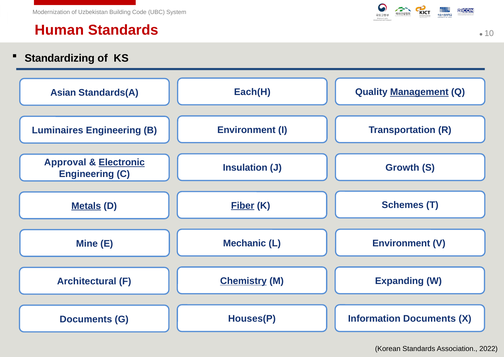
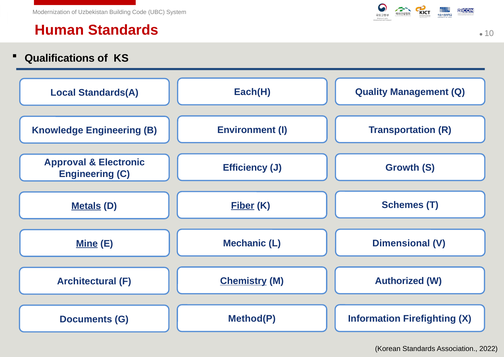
Standardizing: Standardizing -> Qualifications (60, 58)
Management underline: present -> none (419, 92)
Asian: Asian -> Local (63, 92)
Luminaires: Luminaires -> Knowledge (58, 130)
Electronic underline: present -> none (122, 162)
Insulation: Insulation -> Efficiency (245, 168)
Environment: Environment -> Dimensional (401, 243)
Mine underline: none -> present (87, 243)
Expanding: Expanding -> Authorized (399, 281)
Houses(P: Houses(P -> Method(P (252, 318)
Information Documents: Documents -> Firefighting (430, 318)
